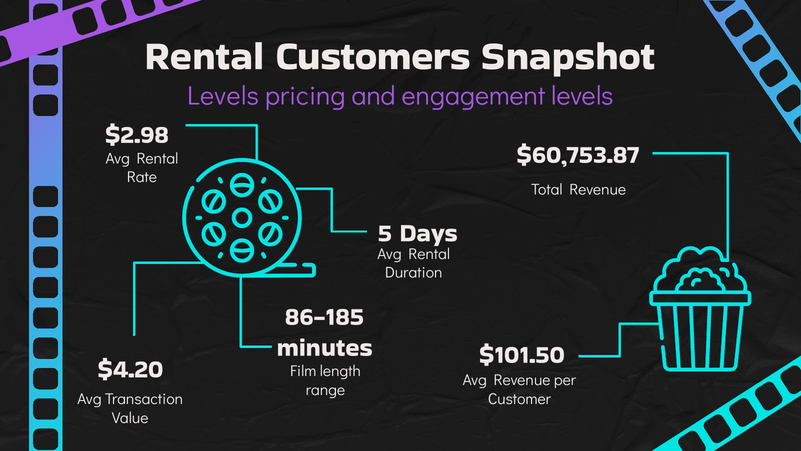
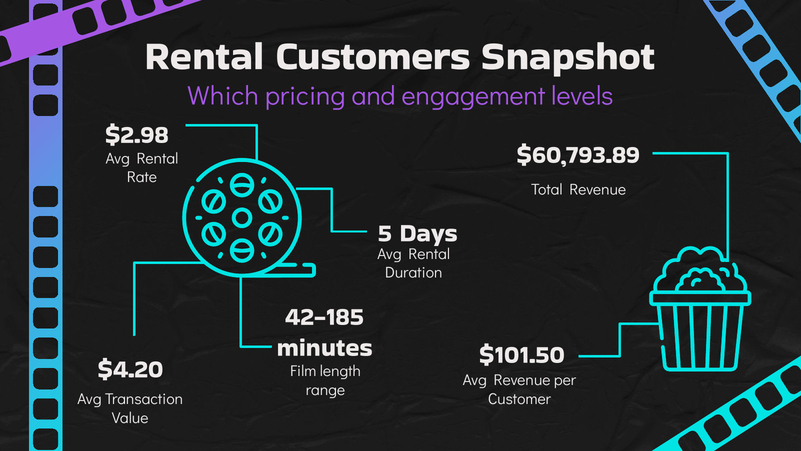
Levels: Levels -> Which (223, 96)
$60,753.87: $60,753.87 -> $60,793.89 (579, 155)
86-185: 86-185 -> 42-185 (325, 317)
